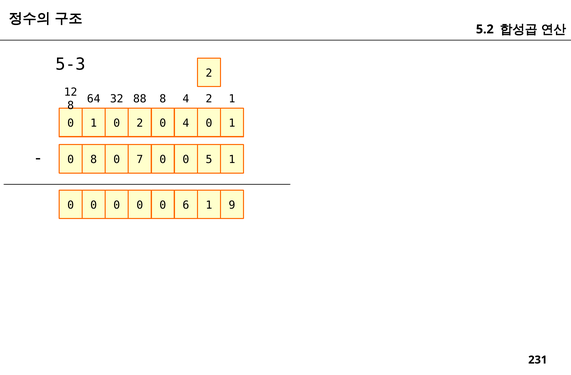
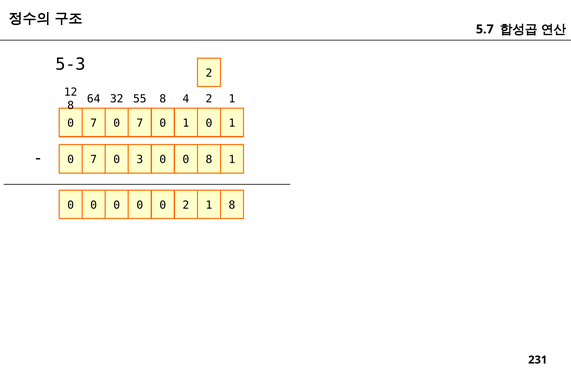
5.2: 5.2 -> 5.7 (485, 29)
88: 88 -> 55 (140, 99)
1: 1 -> 7 (94, 123)
2: 2 -> 7 (140, 123)
4: 4 -> 1 (186, 123)
8: 8 -> 7 (94, 160)
7: 7 -> 3 (140, 160)
0 5: 5 -> 8 (209, 160)
0 6: 6 -> 2 (186, 205)
1 9: 9 -> 8 (232, 205)
